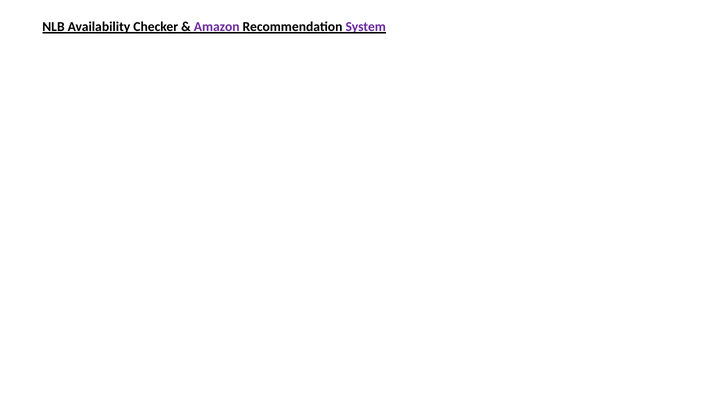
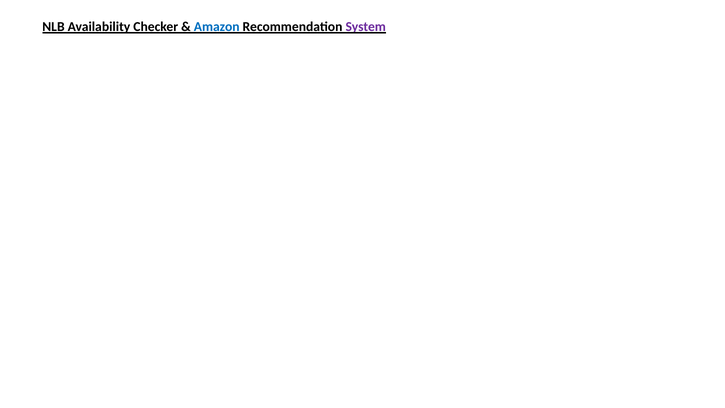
Amazon colour: purple -> blue (217, 27)
